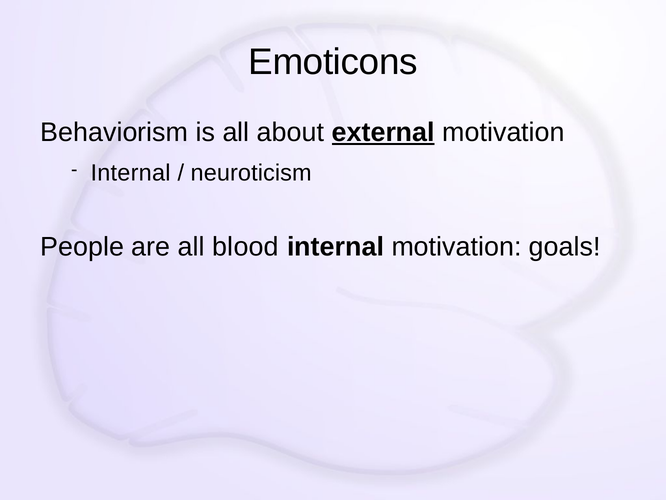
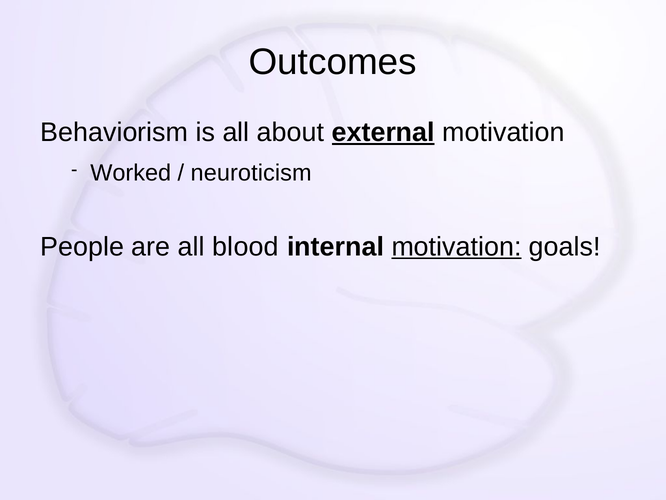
Emoticons: Emoticons -> Outcomes (333, 62)
Internal: Internal -> Worked (131, 173)
motivation underline: none -> present (457, 247)
